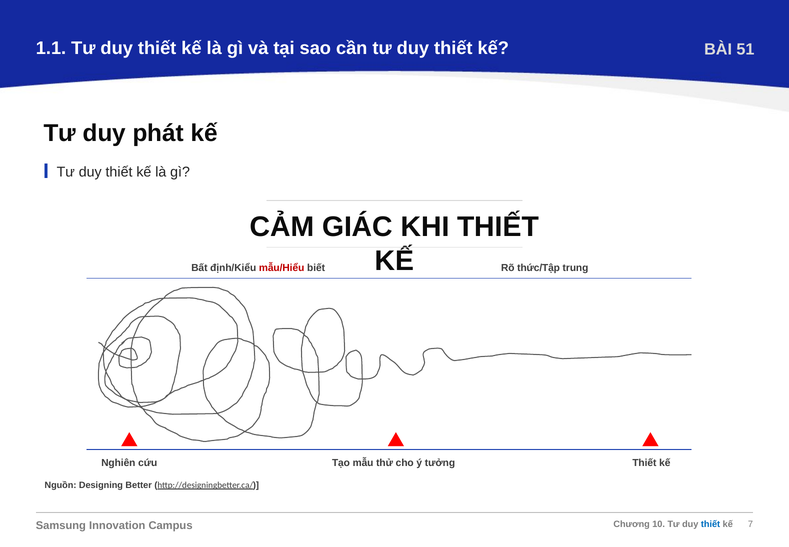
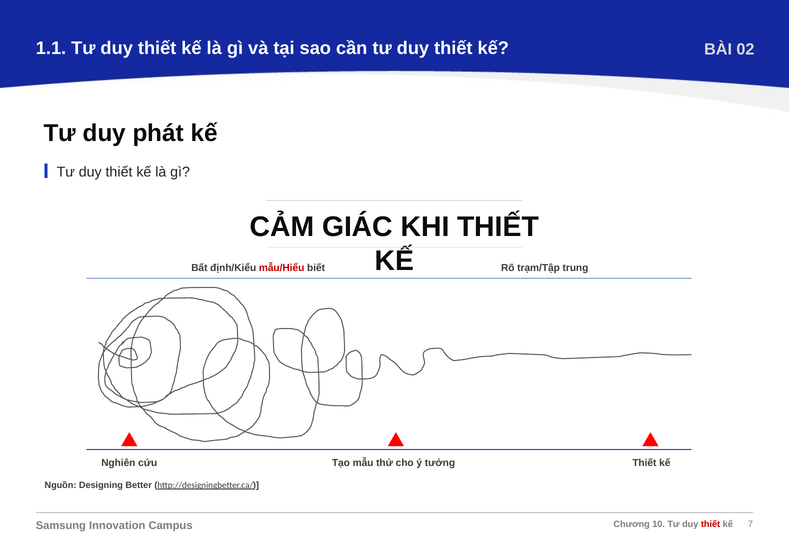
51: 51 -> 02 (745, 49)
thức/Tập: thức/Tập -> trạm/Tập (539, 268)
thiết colour: blue -> red (711, 524)
